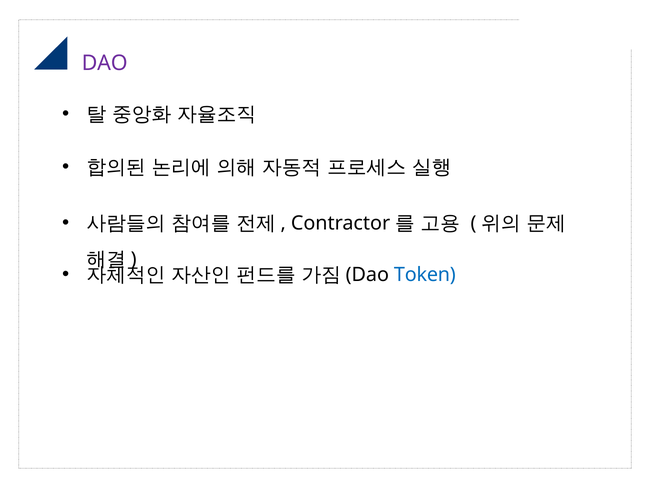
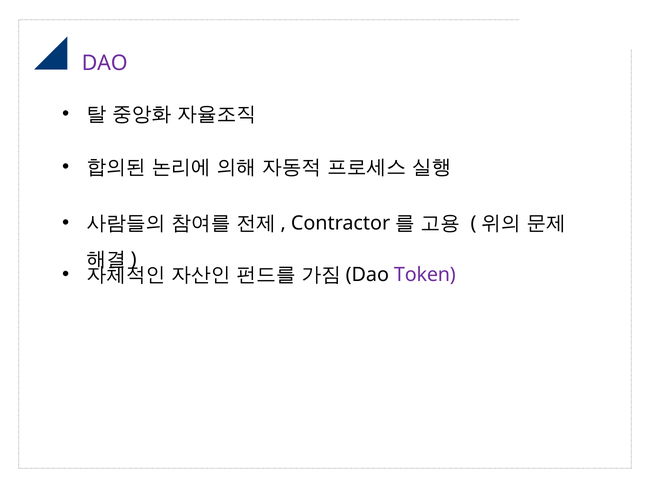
Token colour: blue -> purple (425, 275)
